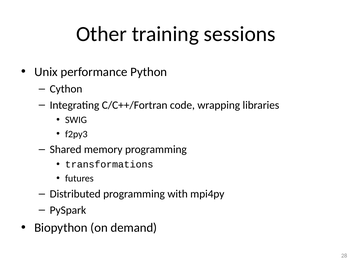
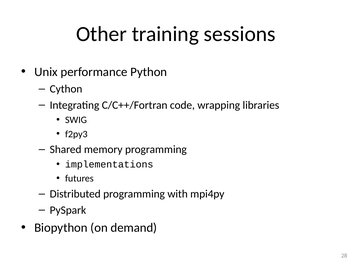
transformations: transformations -> implementations (109, 164)
